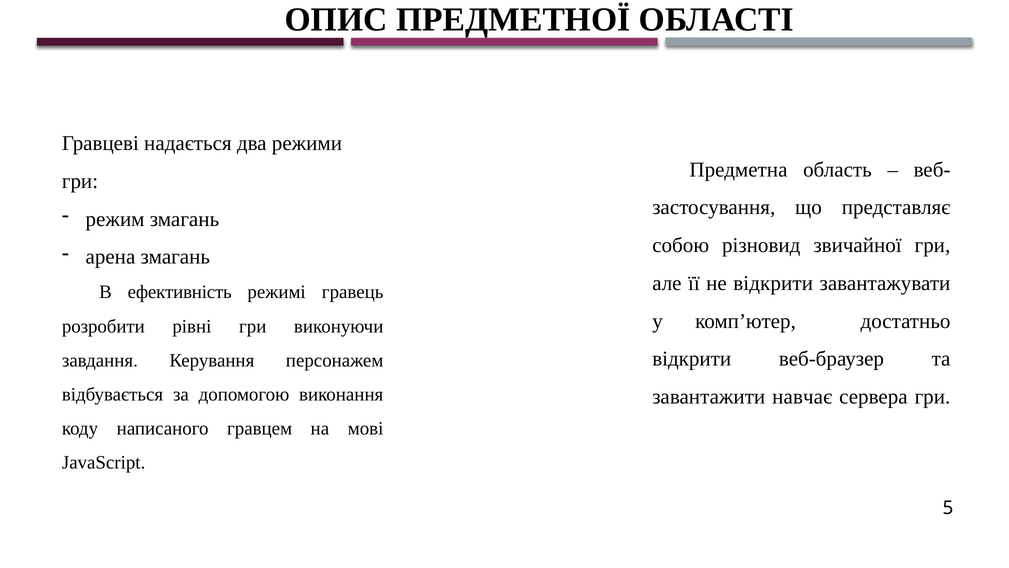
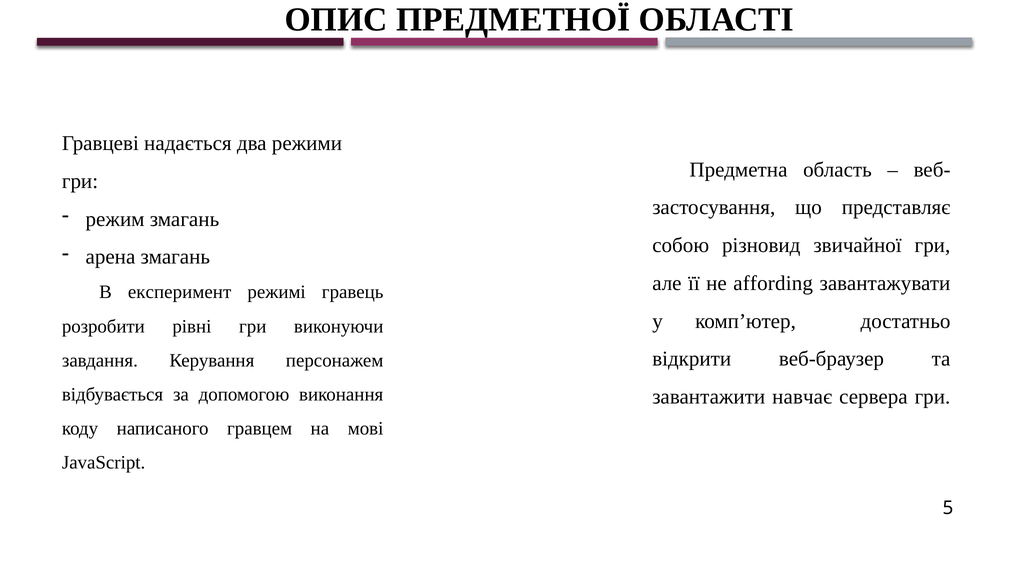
не відкрити: відкрити -> affording (773, 283)
ефективність: ефективність -> експеримент (180, 292)
